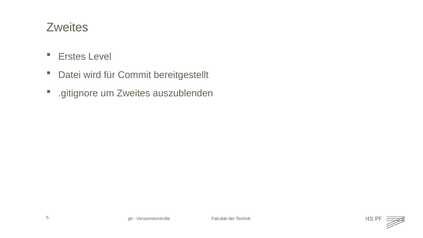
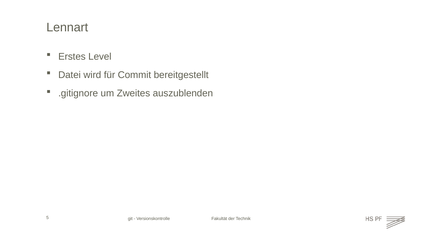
Zweites: Zweites -> Lennart (67, 27)
